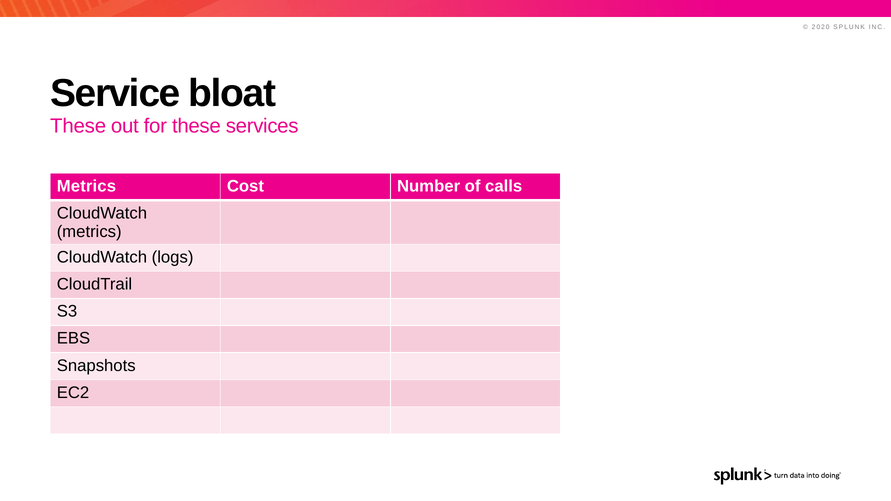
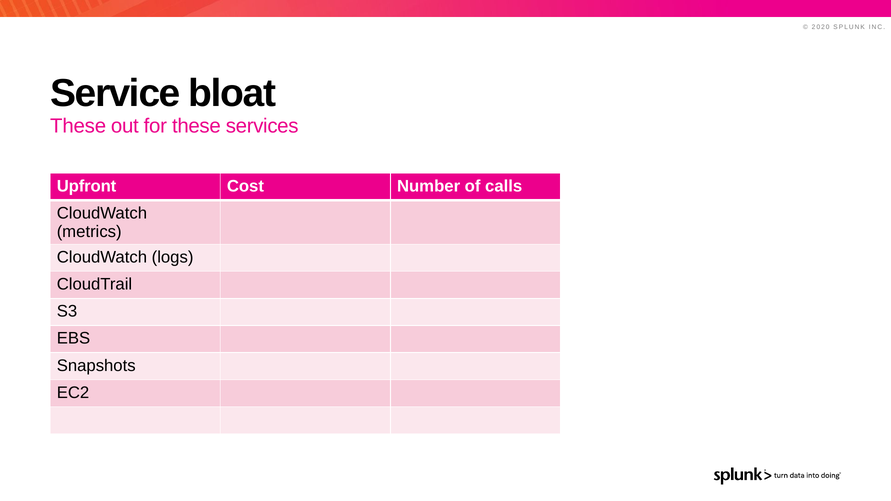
Metrics: Metrics -> Upfront (87, 186)
